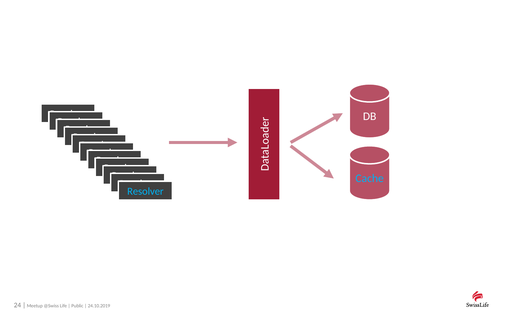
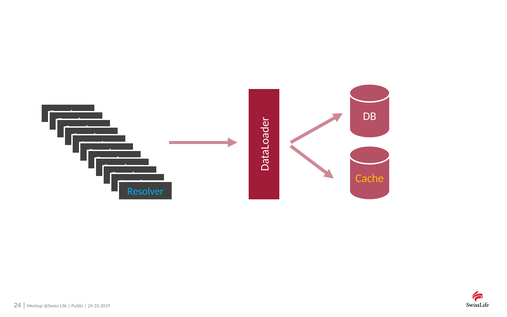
Cache colour: light blue -> yellow (370, 178)
